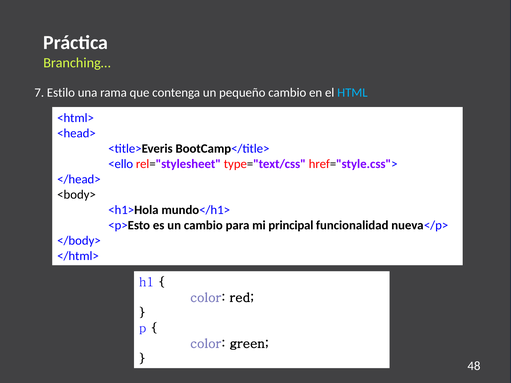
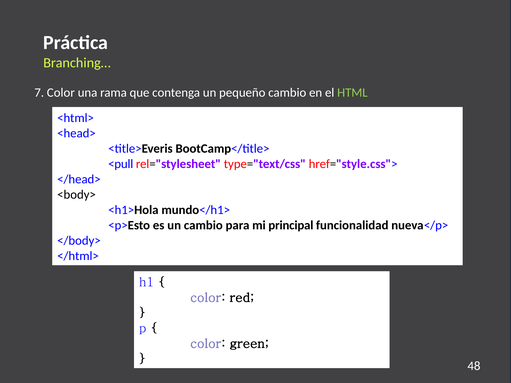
7 Estilo: Estilo -> Color (61, 93)
HTML colour: light blue -> light green (352, 93)
<ello: <ello -> <pull (121, 164)
